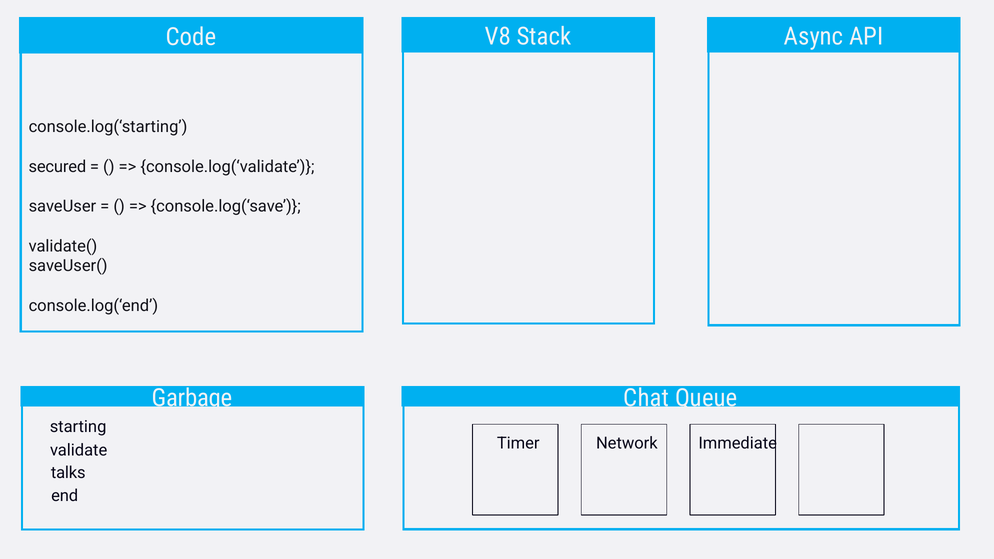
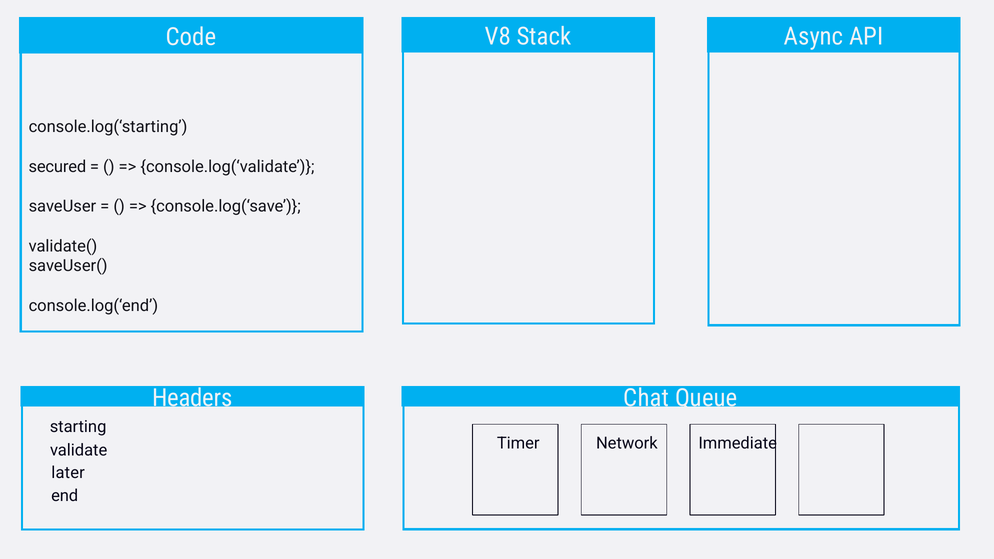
Garbage: Garbage -> Headers (192, 398)
talks: talks -> later (68, 473)
